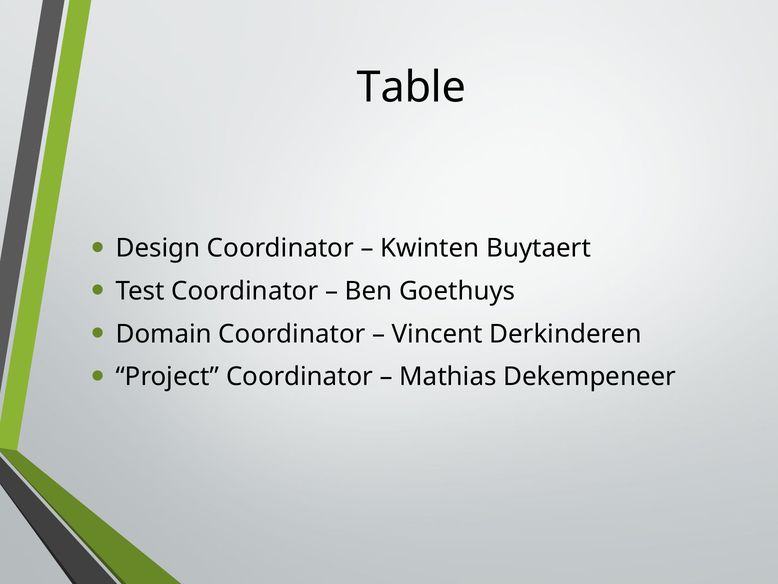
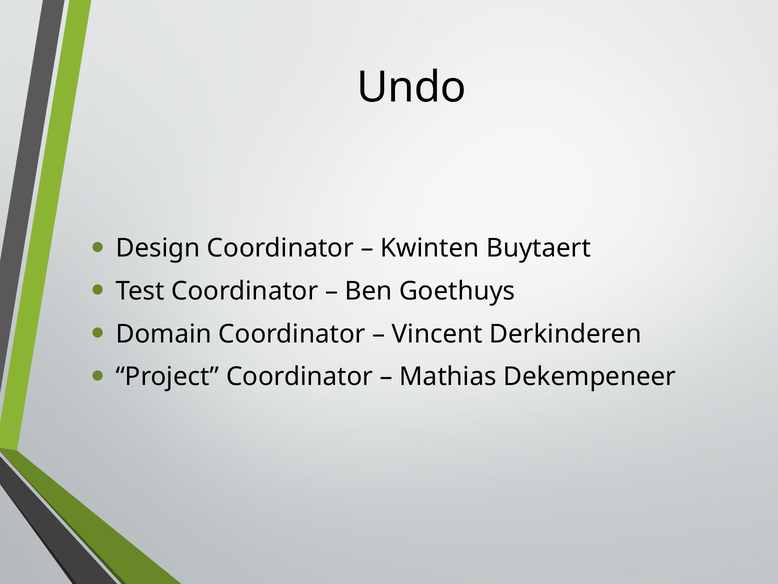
Table: Table -> Undo (412, 87)
